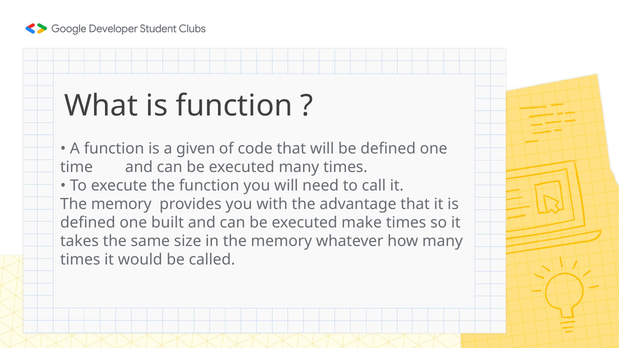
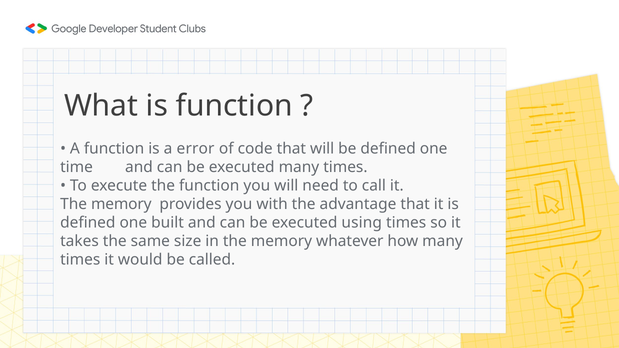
given: given -> error (196, 149)
make: make -> using (362, 223)
